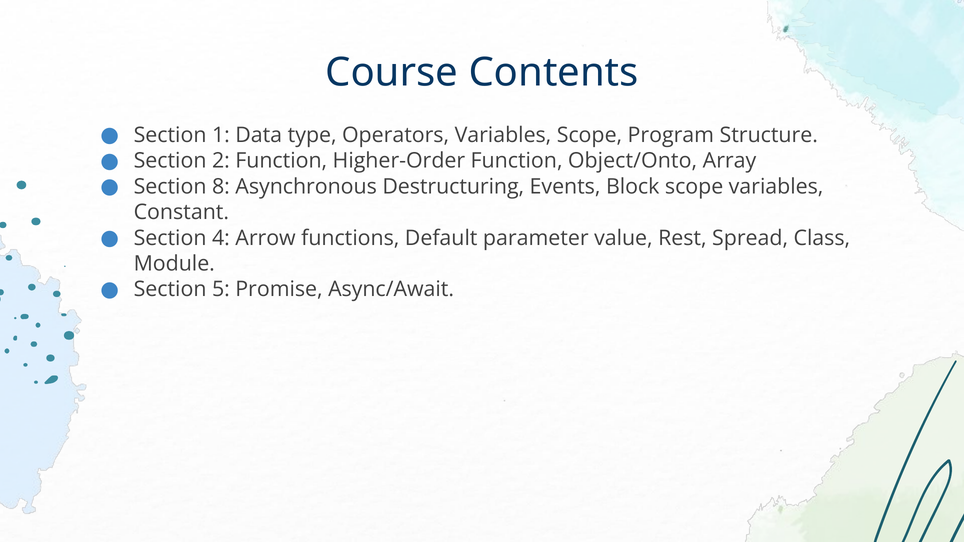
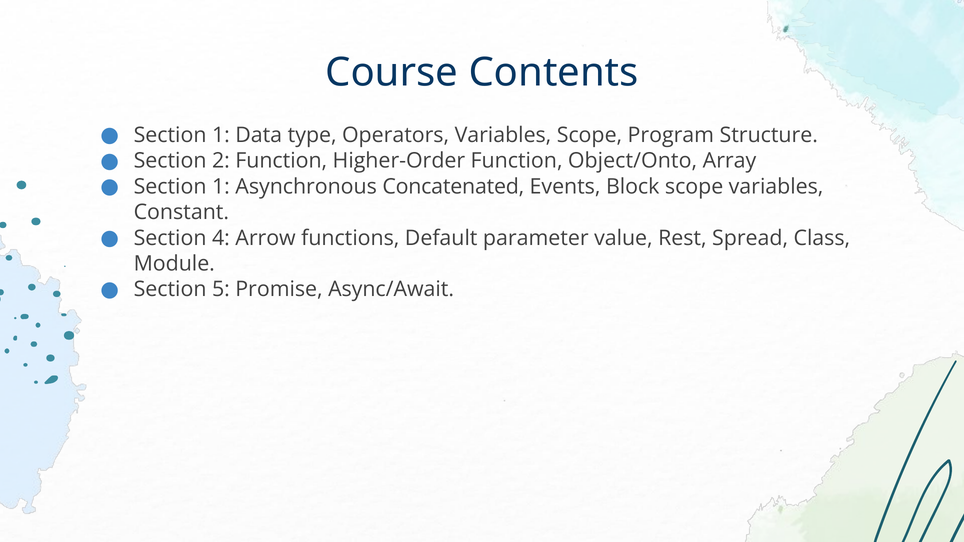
8: 8 -> 1 (221, 187)
Destructuring: Destructuring -> Concatenated (453, 187)
